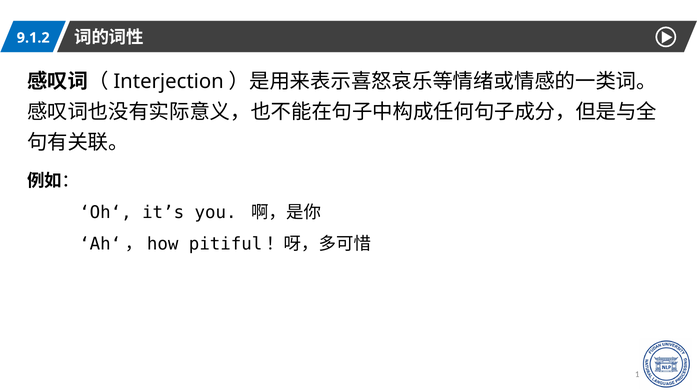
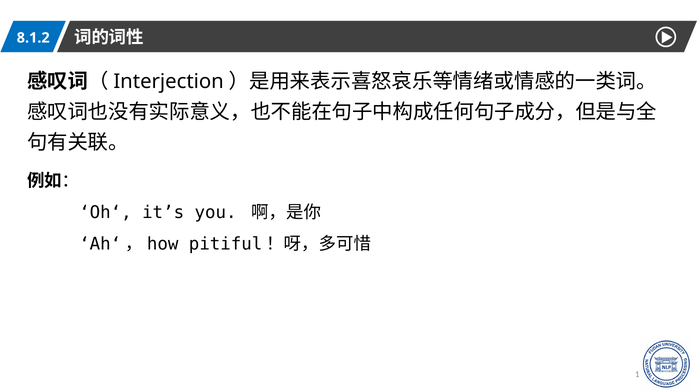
9.1.2: 9.1.2 -> 8.1.2 (33, 38)
